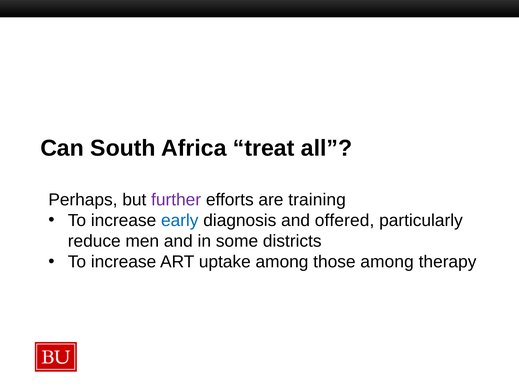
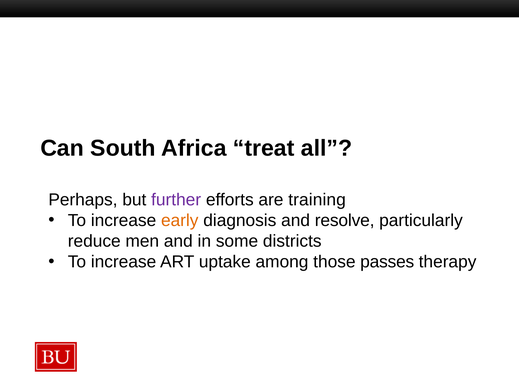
early colour: blue -> orange (180, 221)
offered: offered -> resolve (345, 221)
those among: among -> passes (387, 262)
